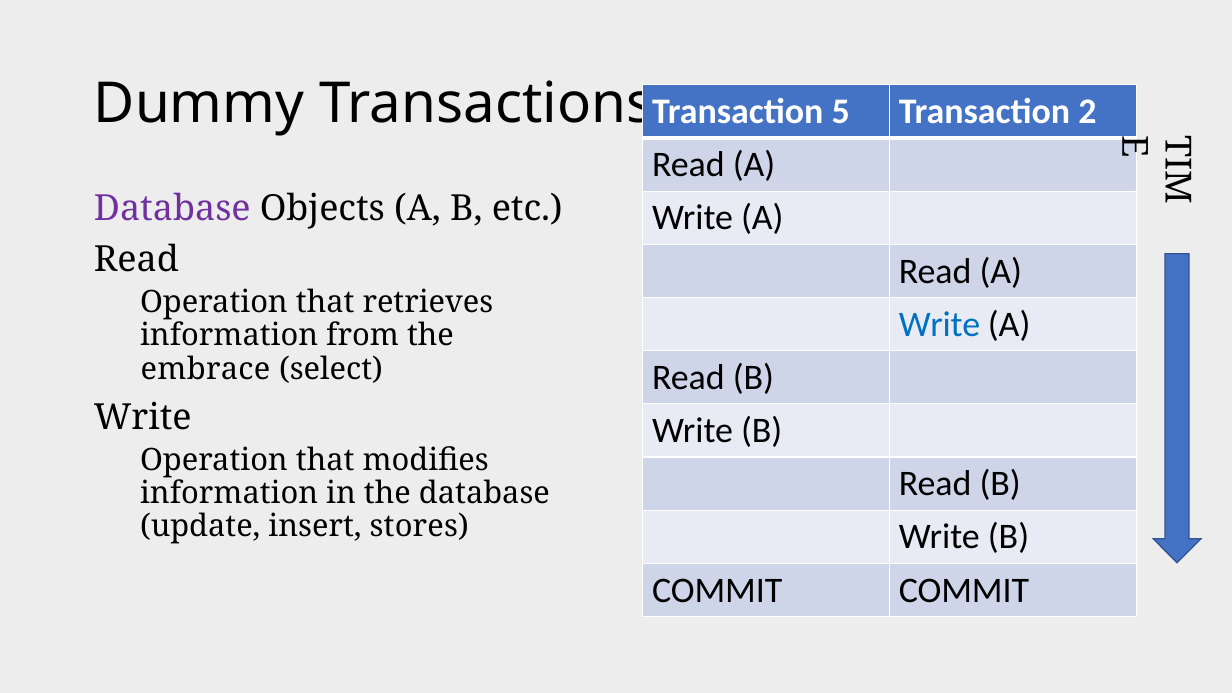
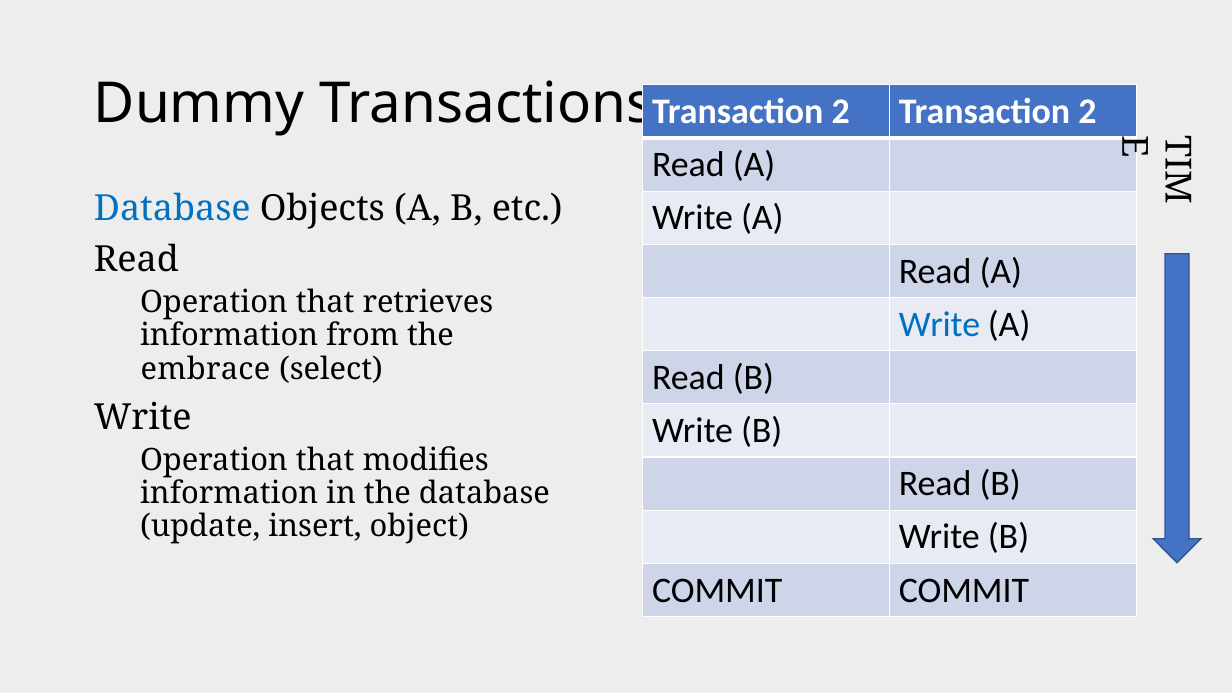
5: 5 -> 2 (841, 112)
Database colour: purple -> blue (172, 208)
stores: stores -> object (419, 527)
